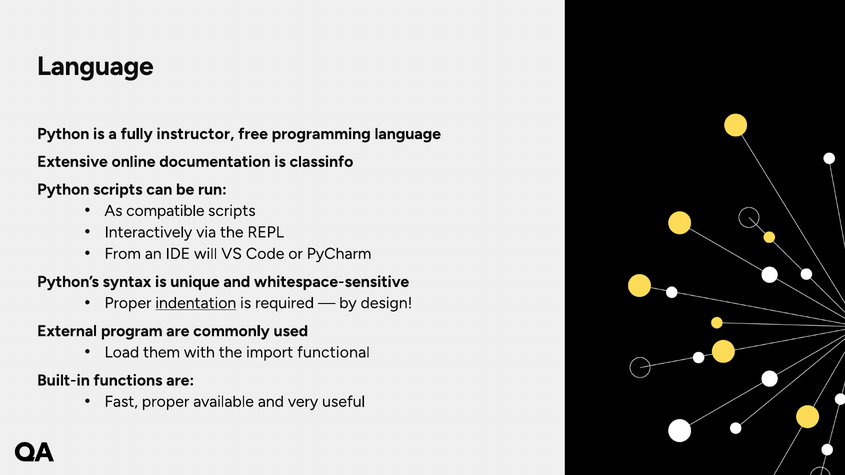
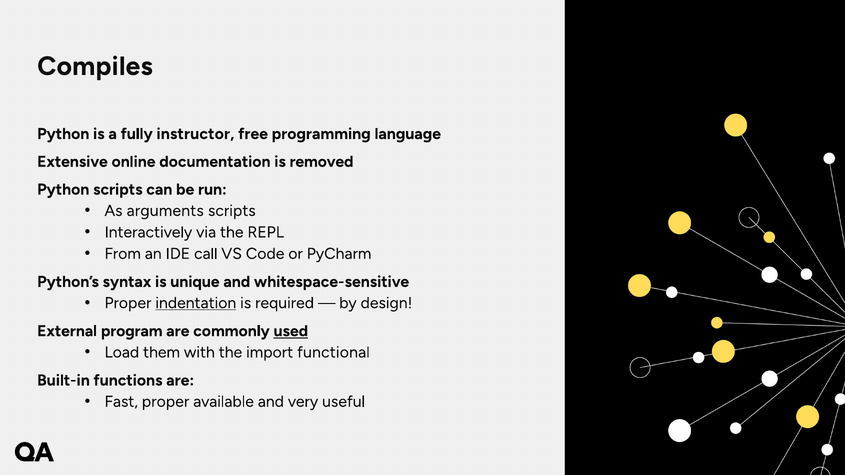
Language: Language -> Compiles (95, 66)
classinfo: classinfo -> removed (321, 162)
compatible: compatible -> arguments (165, 211)
will: will -> call (206, 254)
used underline: none -> present (291, 331)
